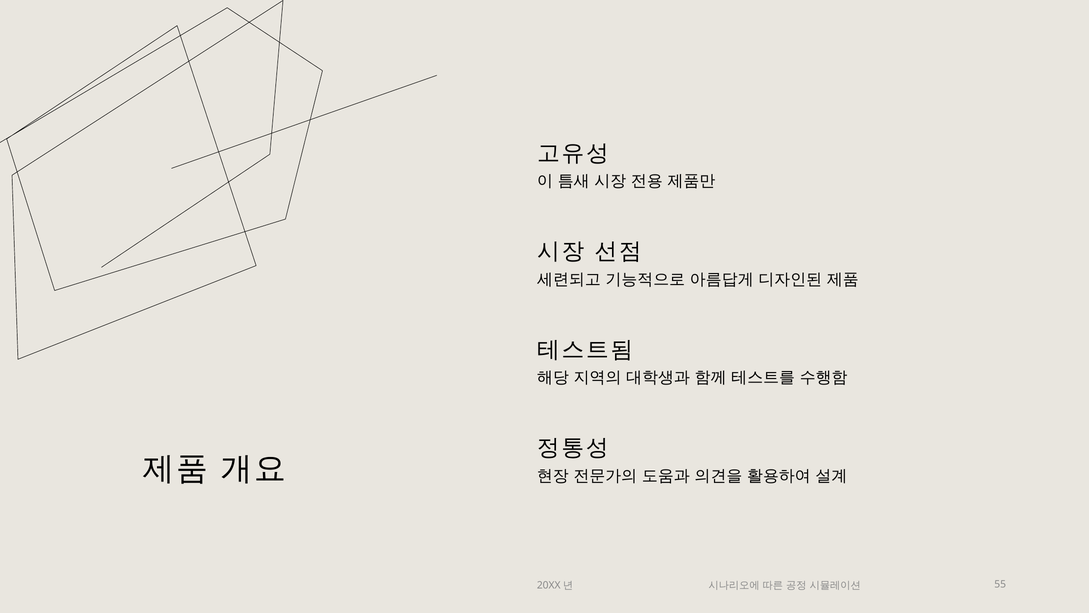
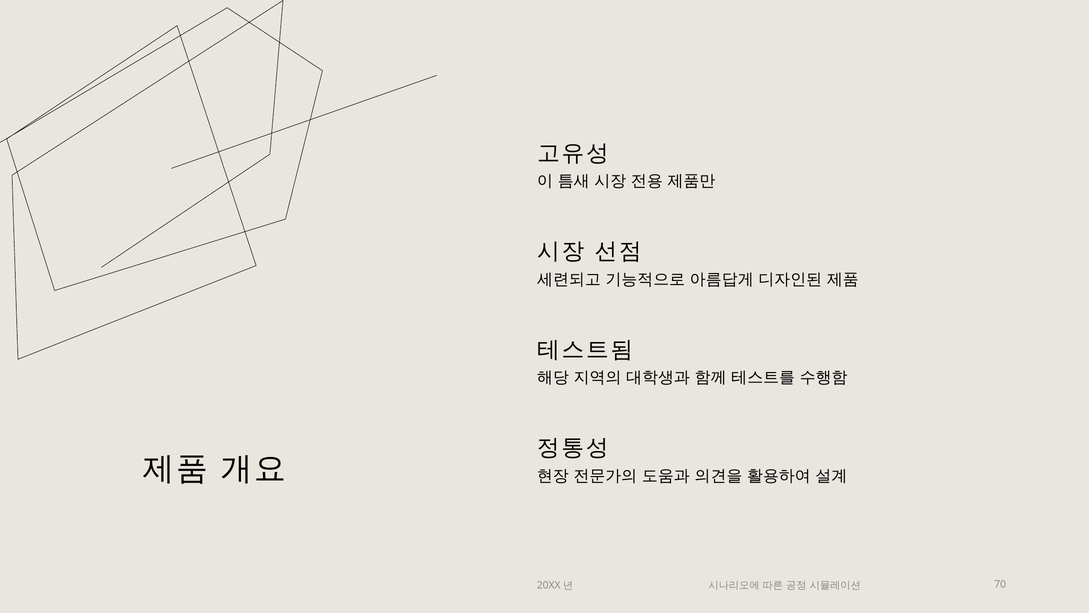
55: 55 -> 70 (1000, 584)
